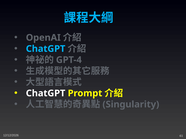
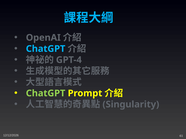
ChatGPT colour: white -> light green (46, 94)
